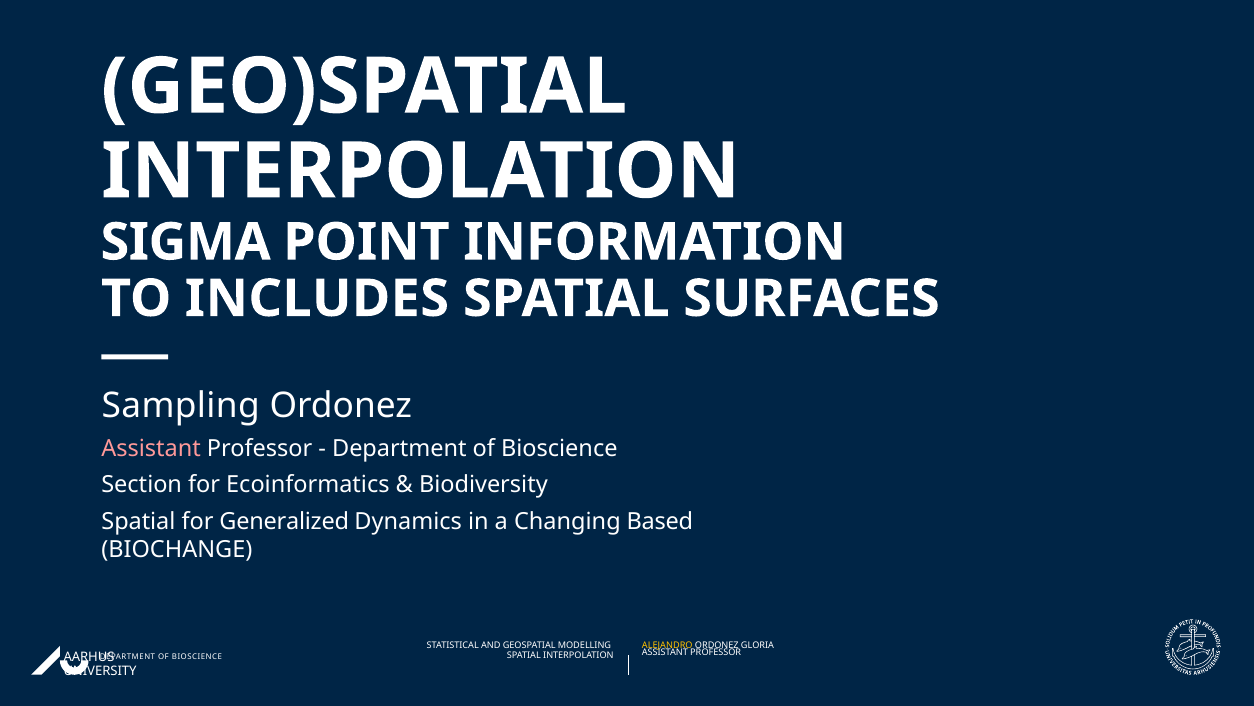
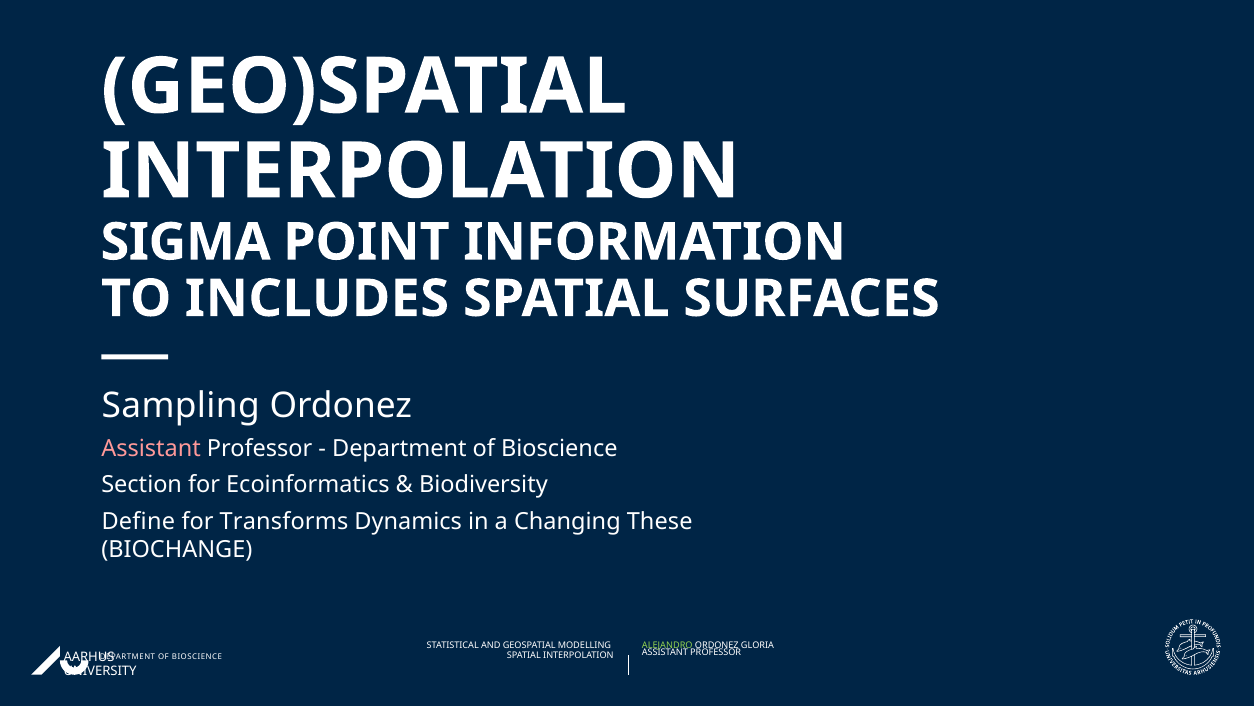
Spatial: Spatial -> Define (138, 521)
Generalized: Generalized -> Transforms (284, 521)
Based: Based -> These (660, 521)
ALEJANDRO colour: yellow -> light green (667, 645)
